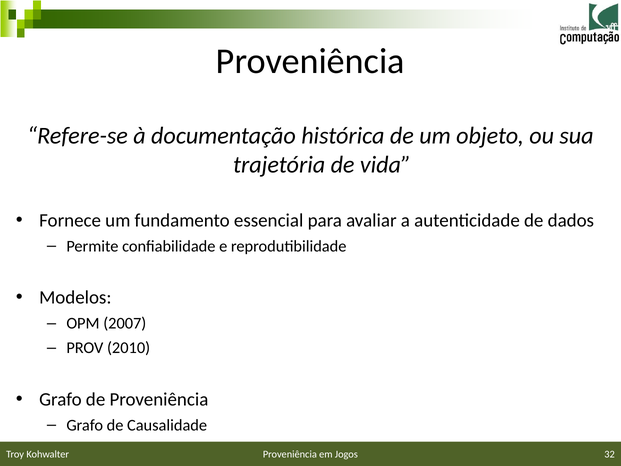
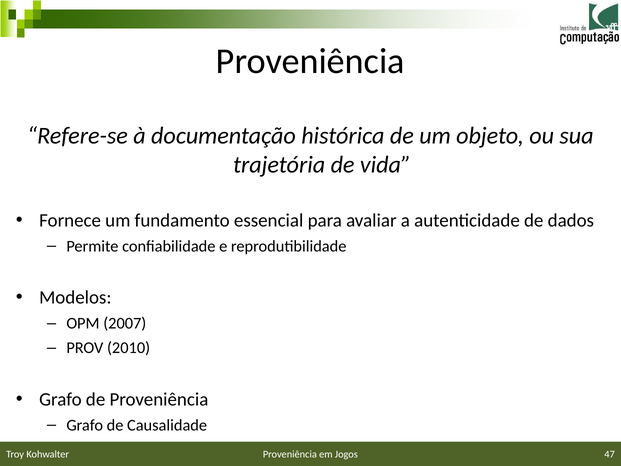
32: 32 -> 47 (610, 454)
